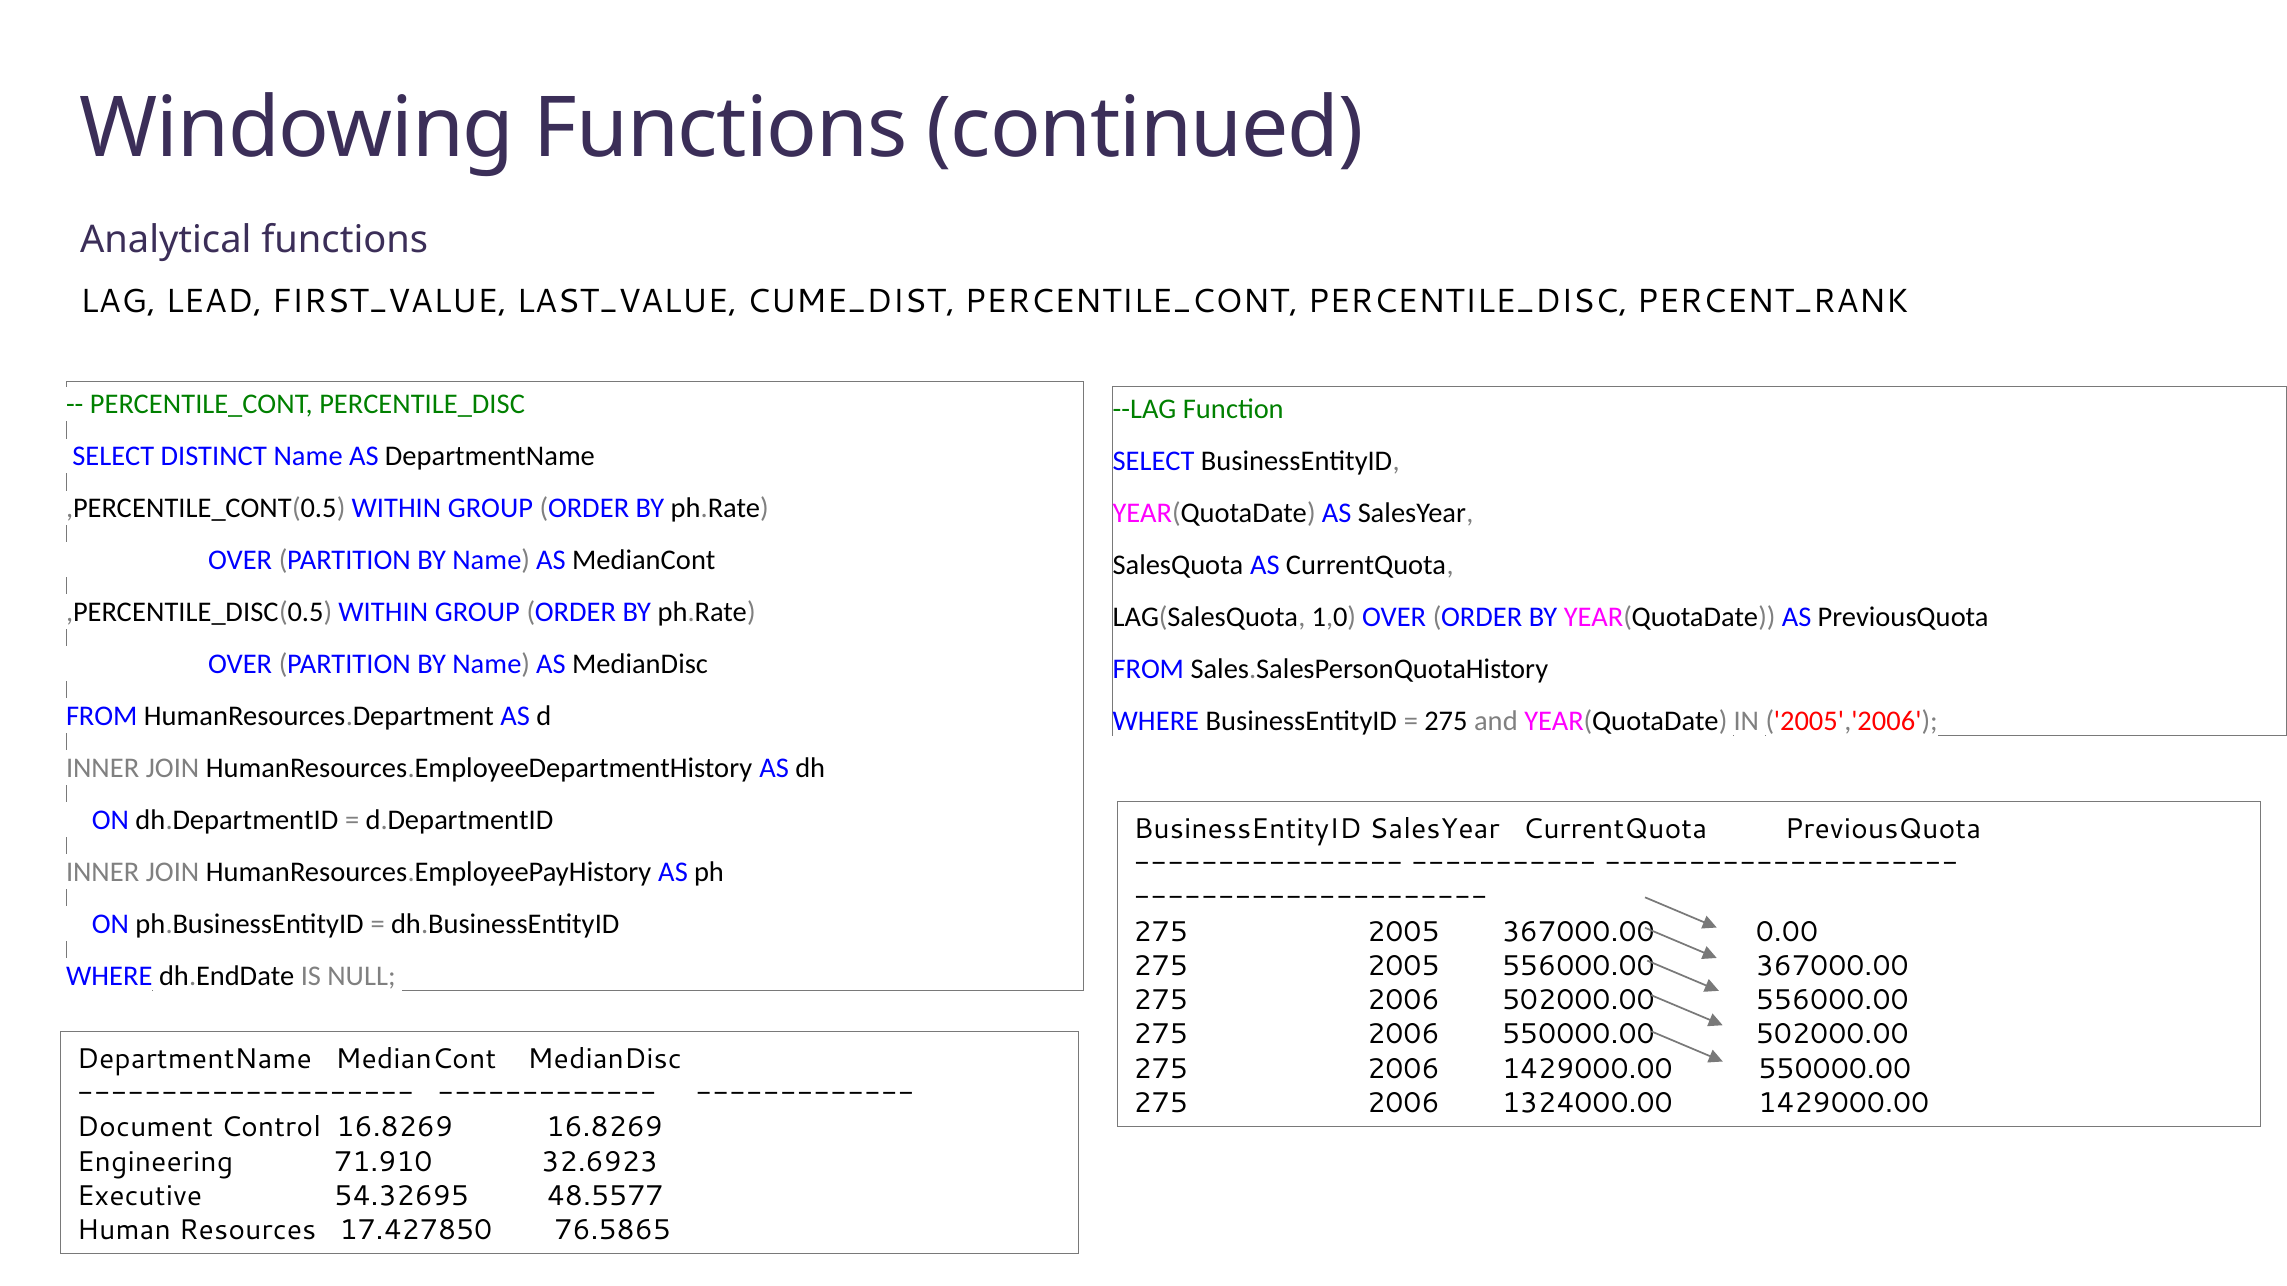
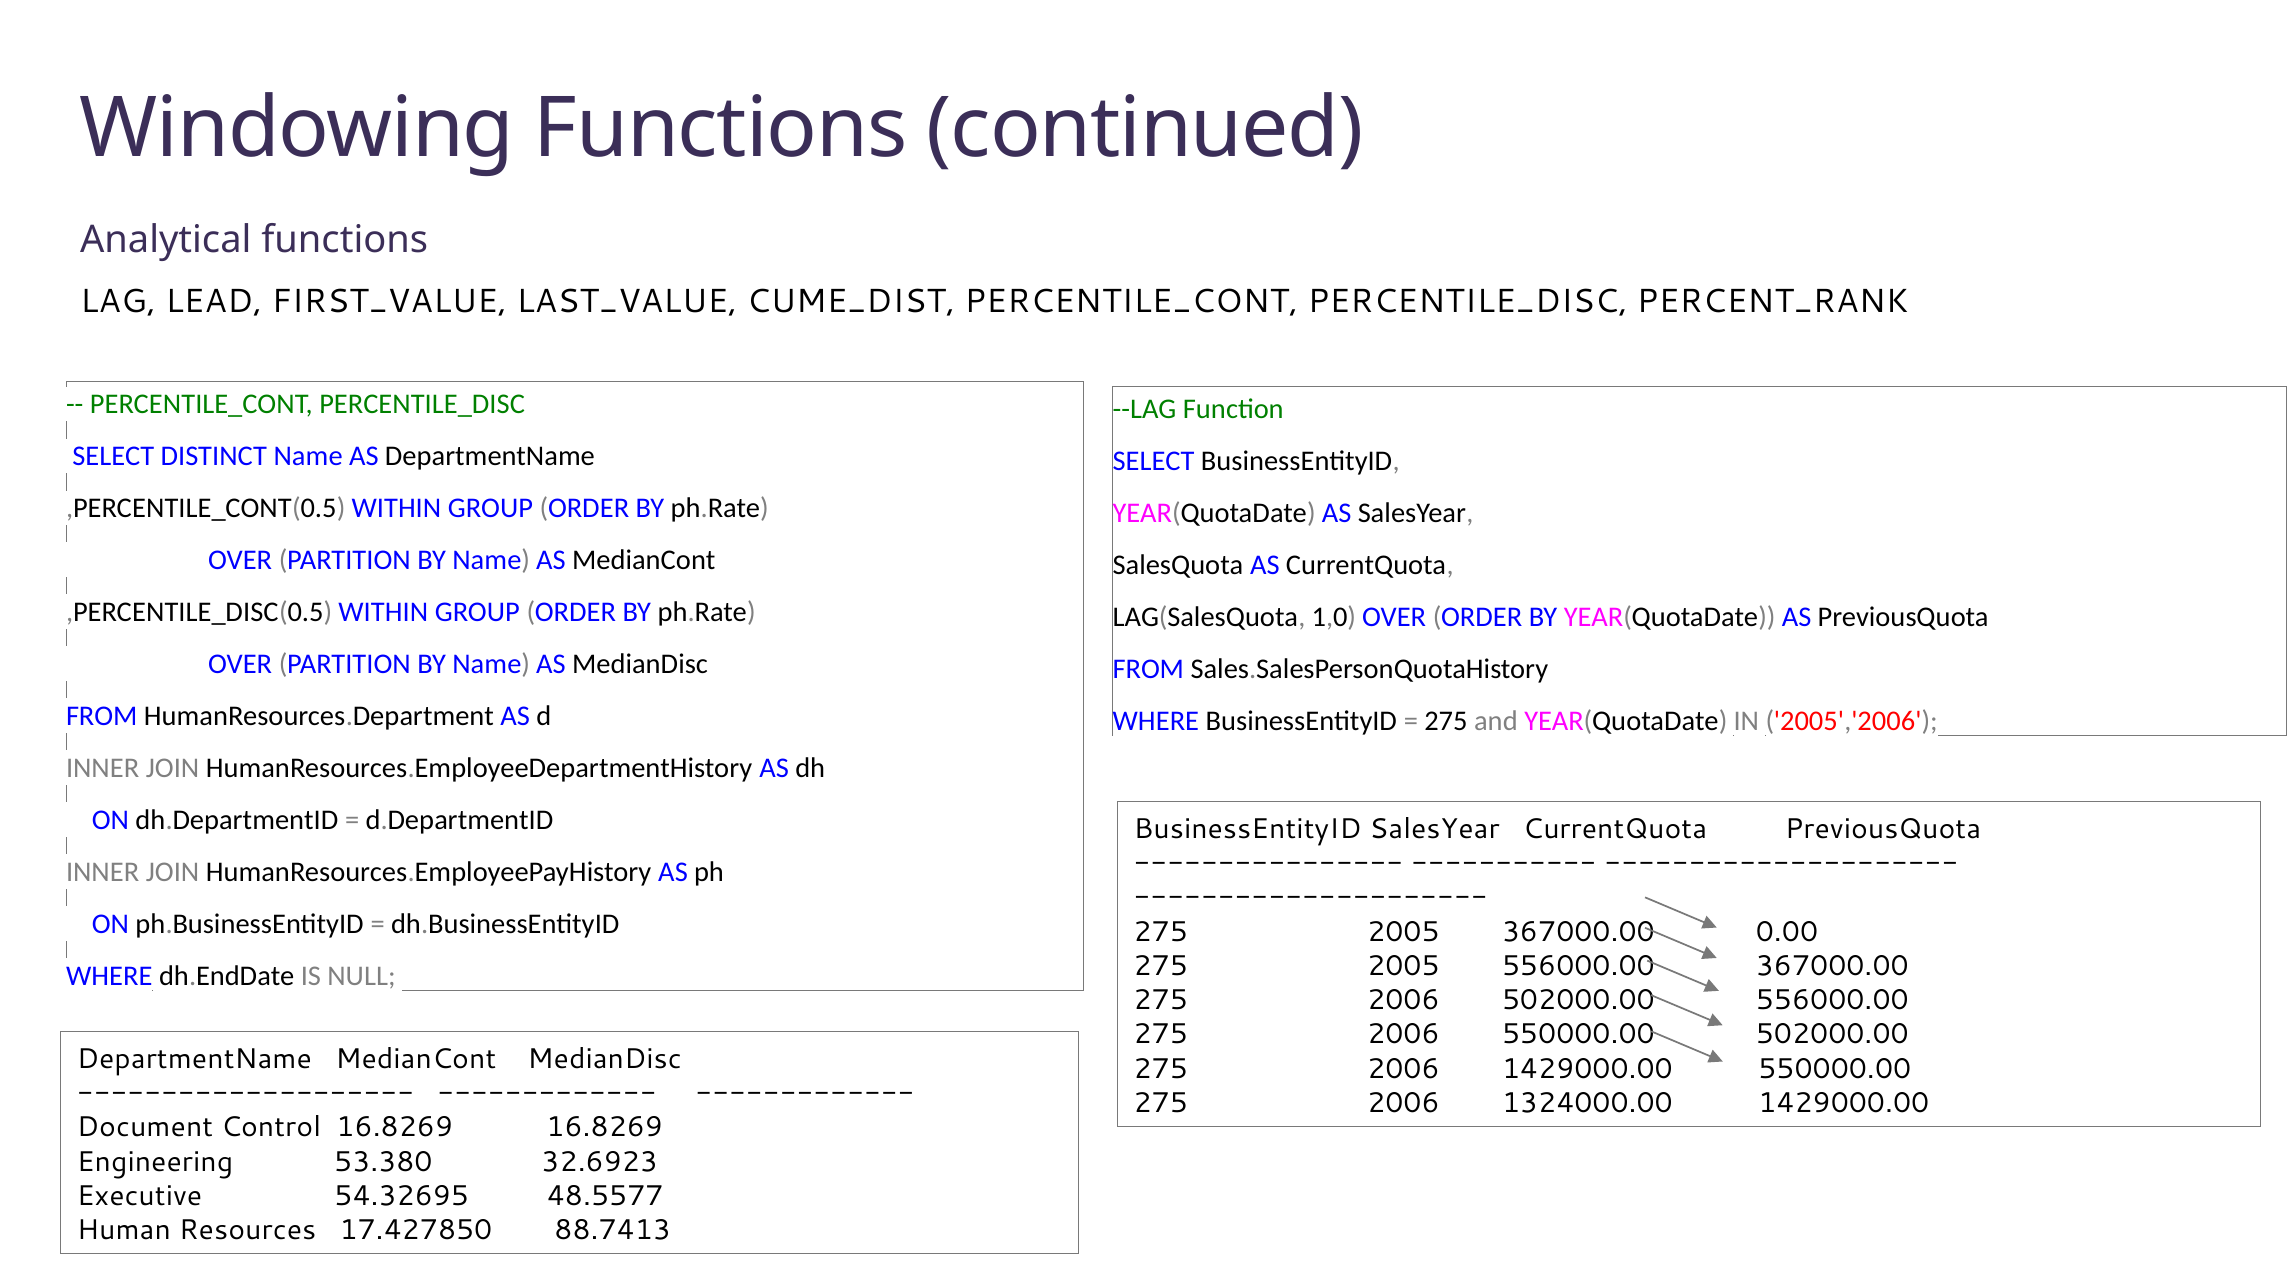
71.910: 71.910 -> 53.380 (383, 1162)
76.5865: 76.5865 -> 88.7413 (613, 1230)
